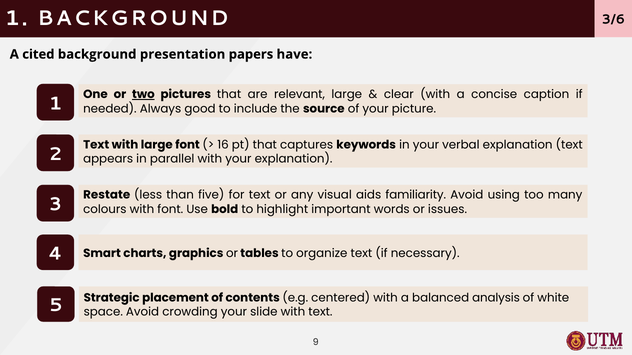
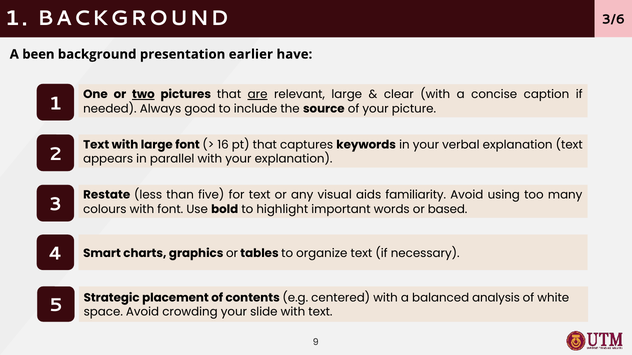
cited: cited -> been (38, 54)
papers: papers -> earlier (251, 54)
are underline: none -> present (258, 95)
issues: issues -> based (448, 210)
